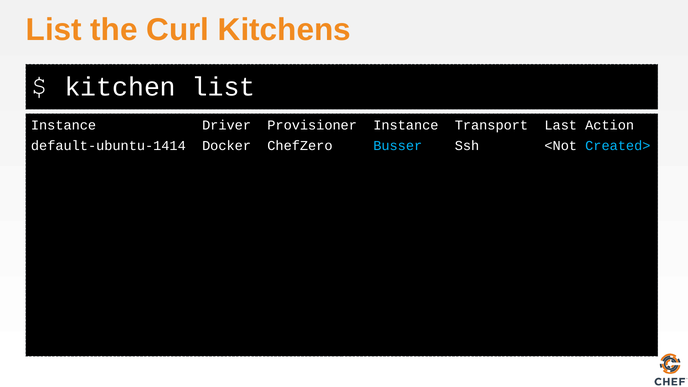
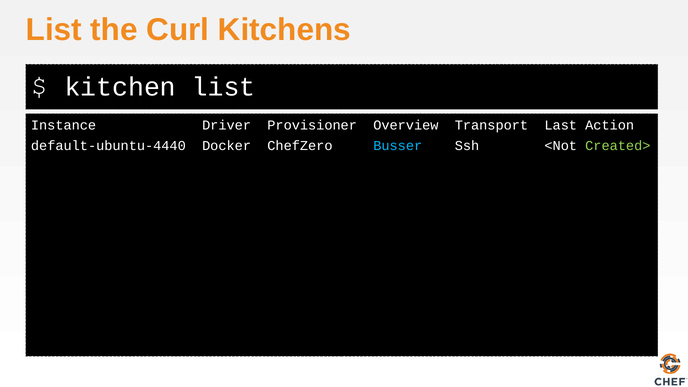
Provisioner Instance: Instance -> Overview (406, 125)
default-ubuntu-1414: default-ubuntu-1414 -> default-ubuntu-4440 (108, 146)
Created> colour: light blue -> light green (618, 146)
